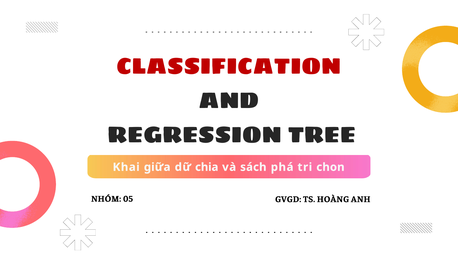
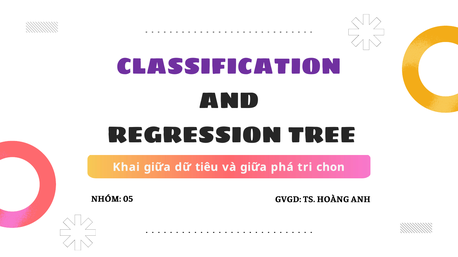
CLASSIFICATION colour: red -> purple (229, 66)
chia: chia -> tiêu (207, 168)
và sách: sách -> giữa (253, 168)
